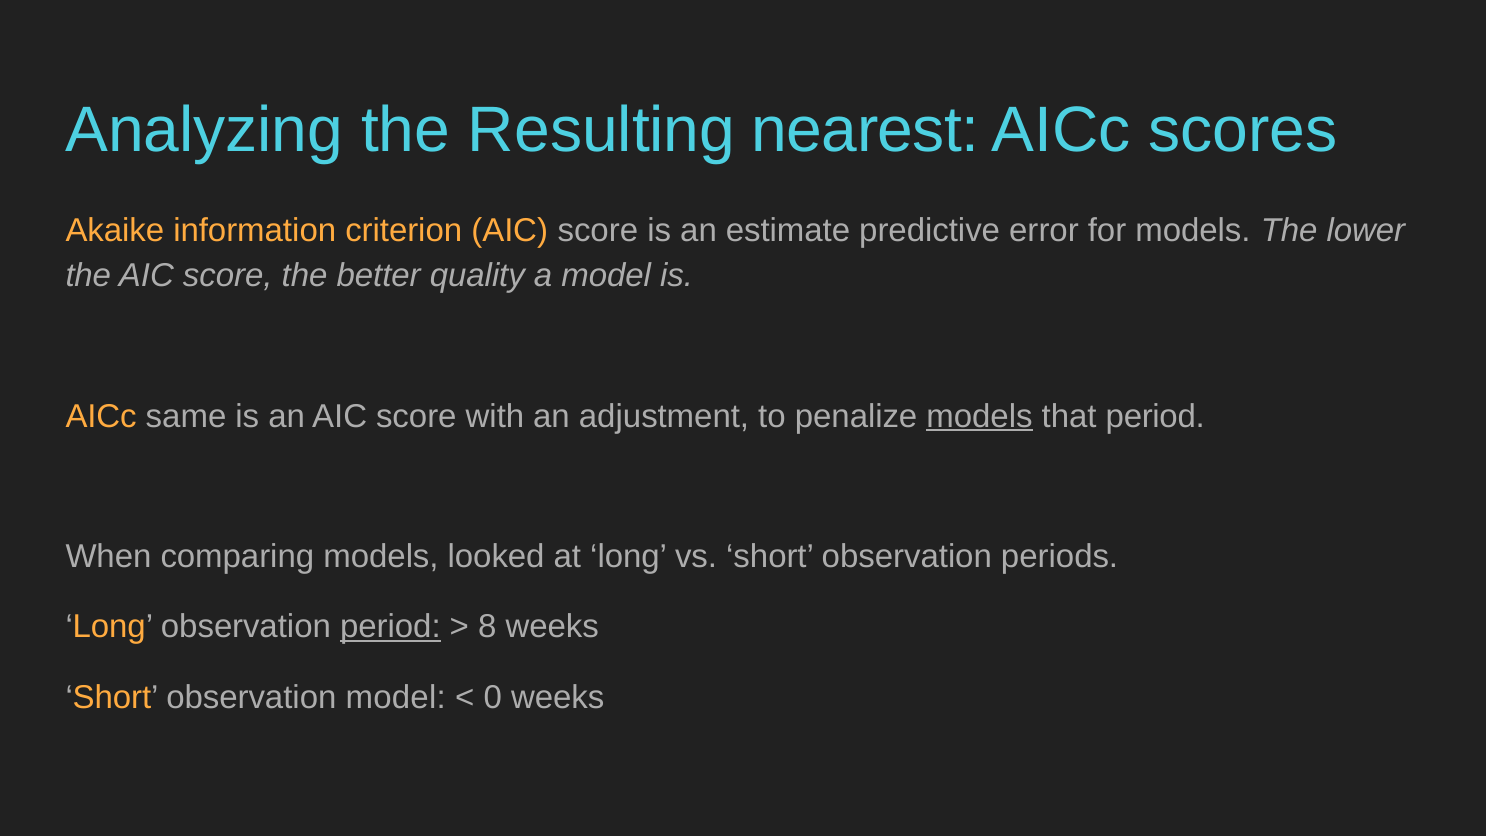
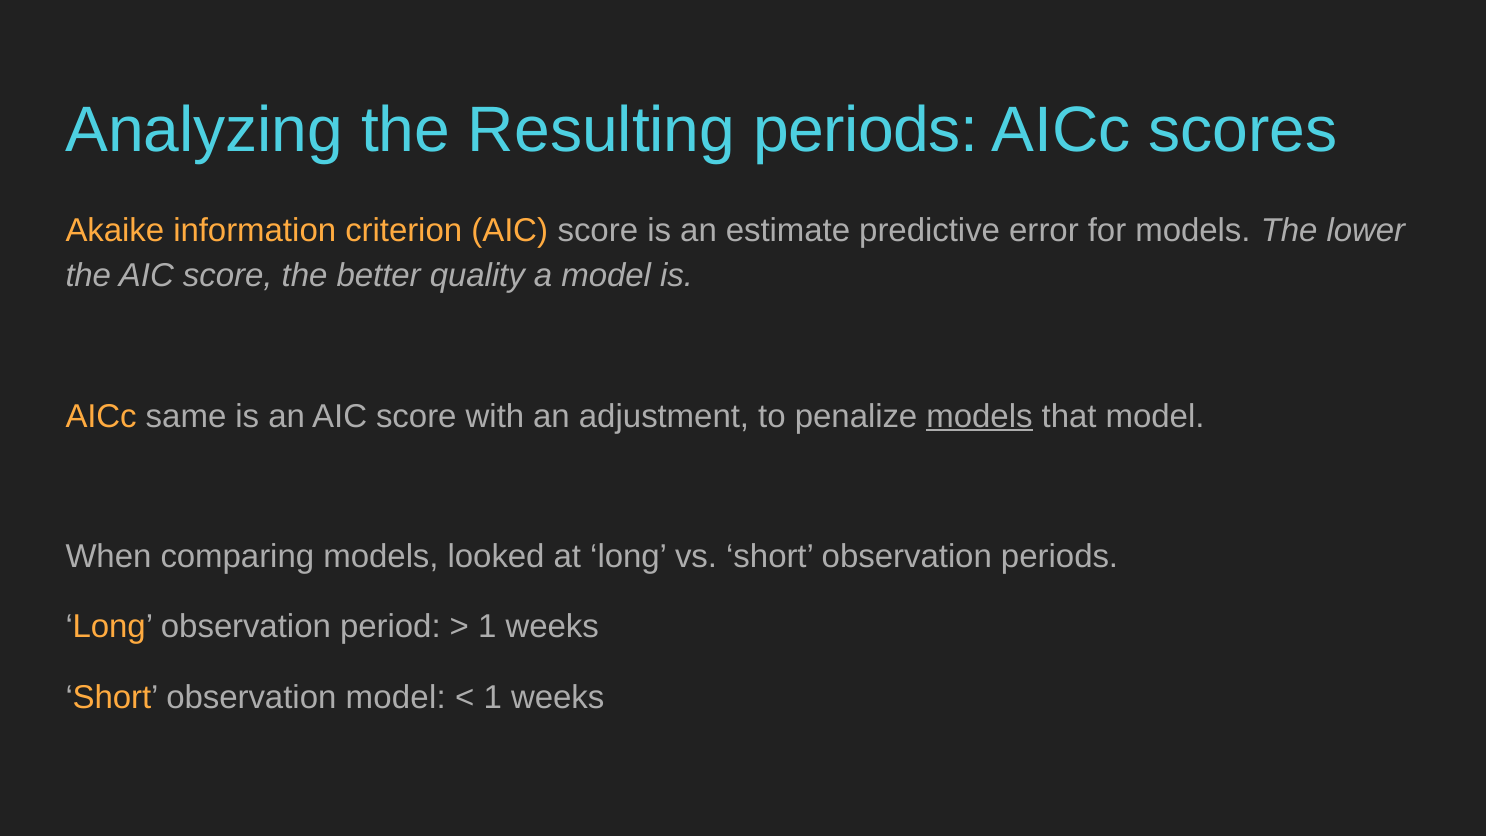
Resulting nearest: nearest -> periods (865, 130)
that period: period -> model (1155, 416)
period underline: present -> none (390, 627)
8: 8 -> 1 (487, 627)
0: 0 -> 1 (493, 697)
